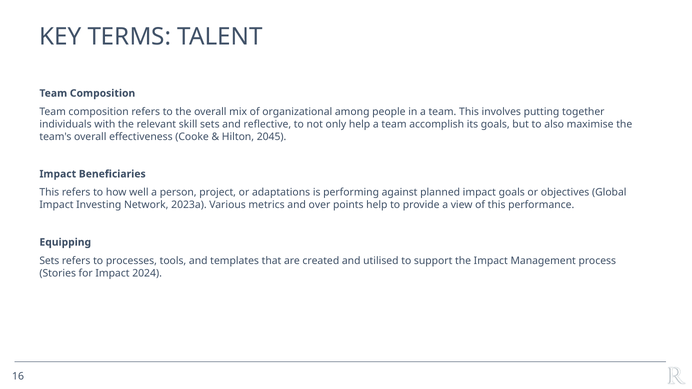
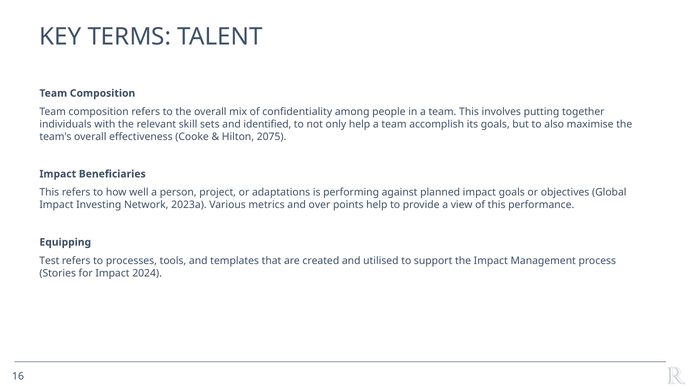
organizational: organizational -> confidentiality (297, 112)
reflective: reflective -> identified (267, 124)
2045: 2045 -> 2075 (272, 137)
Sets: Sets -> Test (49, 261)
